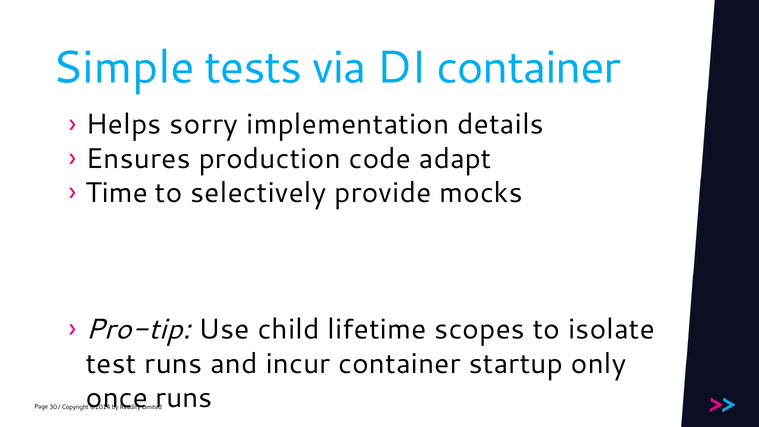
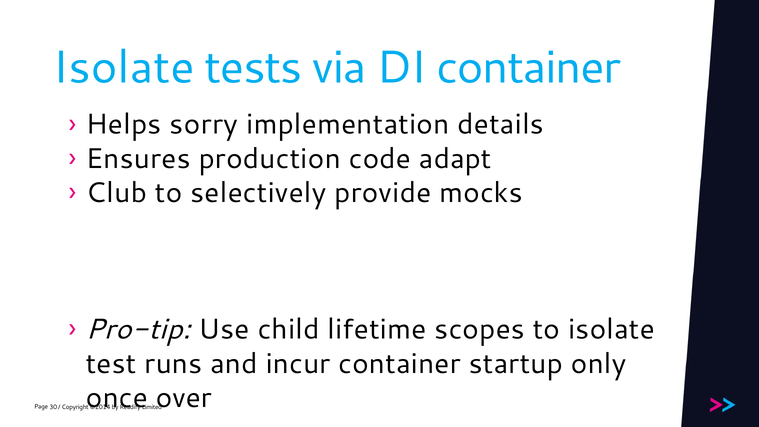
Simple: Simple -> Isolate (124, 68)
Time: Time -> Club (116, 193)
runs: runs -> over (184, 398)
